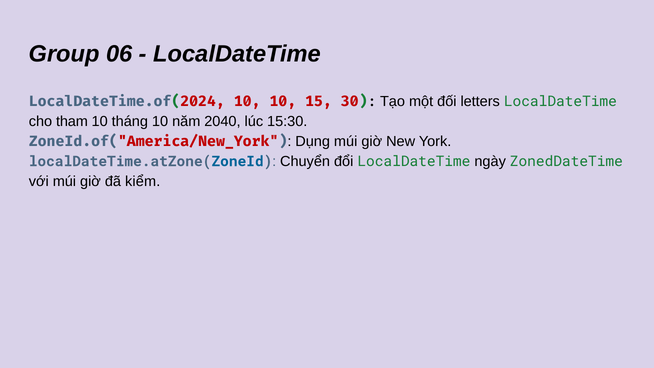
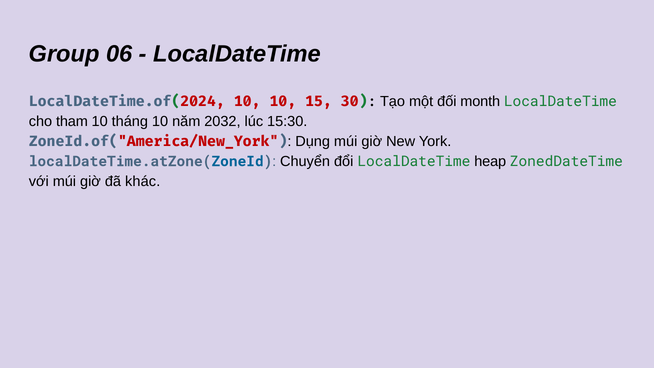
letters: letters -> month (480, 101)
2040: 2040 -> 2032 (222, 121)
ngày: ngày -> heap (490, 161)
kiểm: kiểm -> khác (143, 181)
